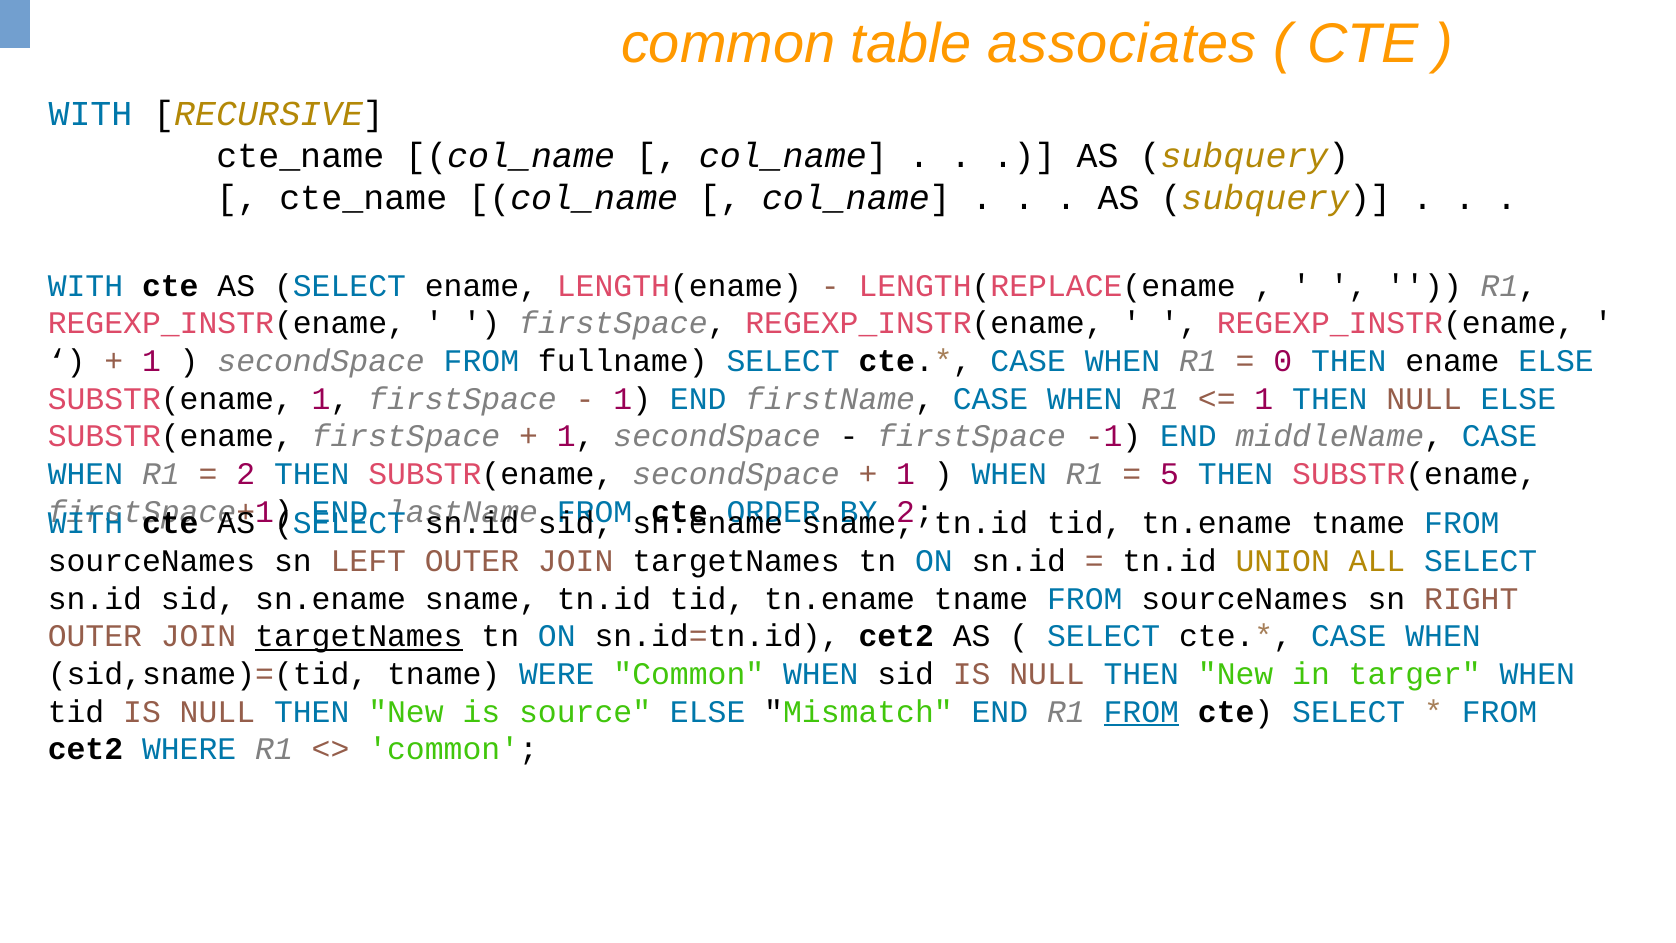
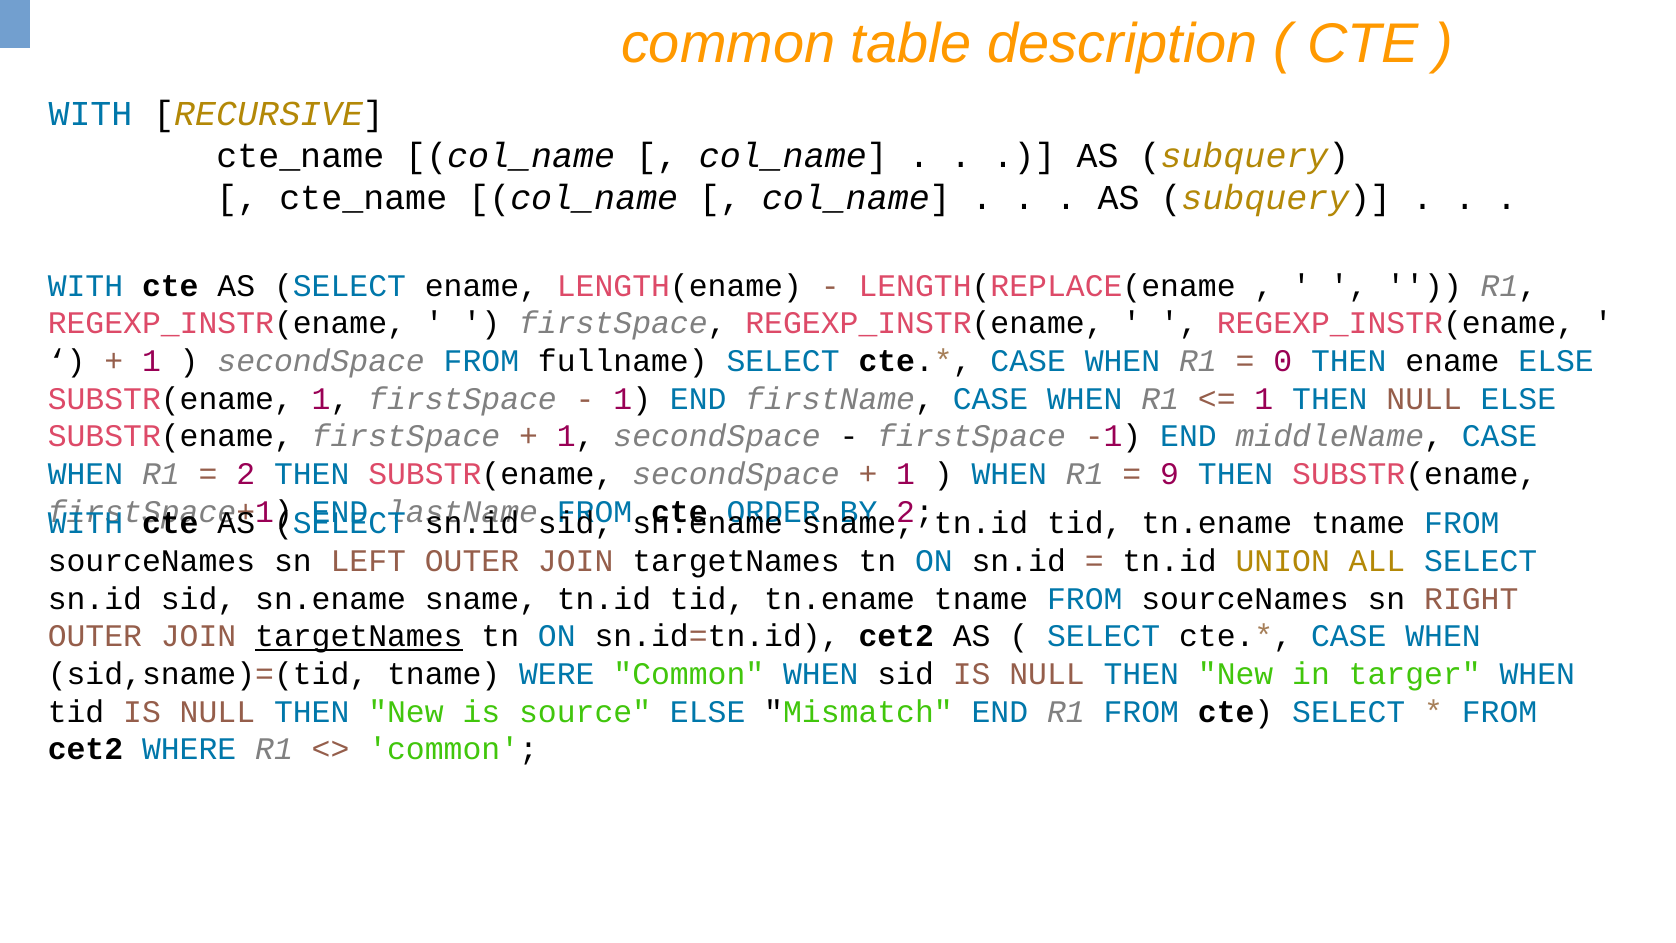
associates: associates -> description (1123, 44)
5: 5 -> 9 (1170, 474)
FROM underline: present -> none (1141, 712)
